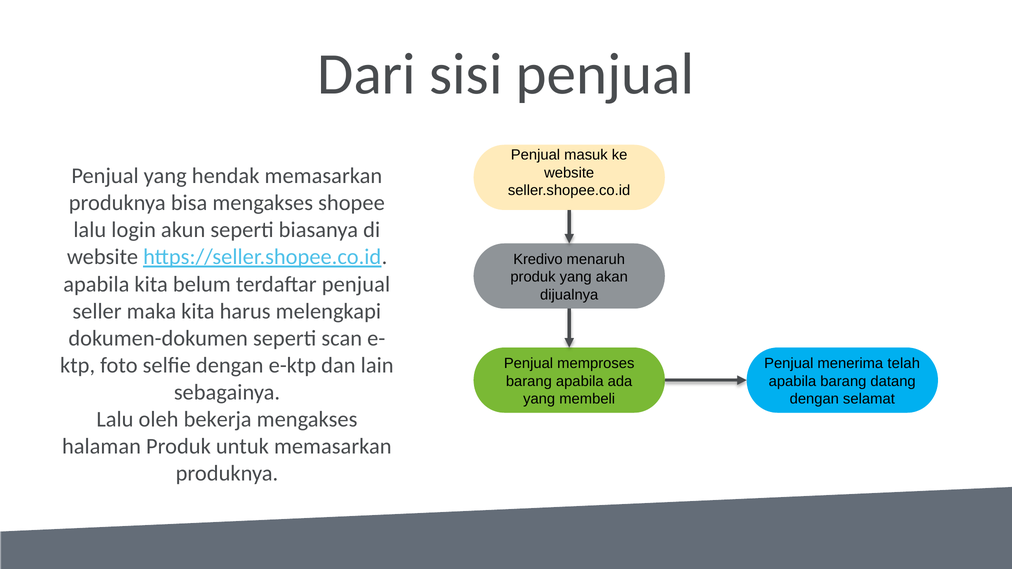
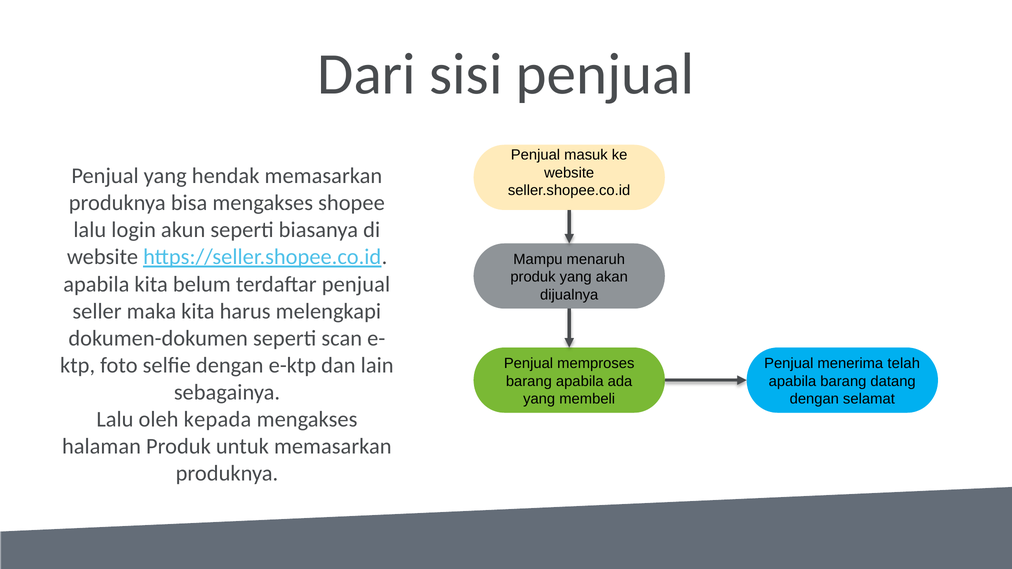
Kredivo: Kredivo -> Mampu (538, 259)
bekerja: bekerja -> kepada (218, 420)
